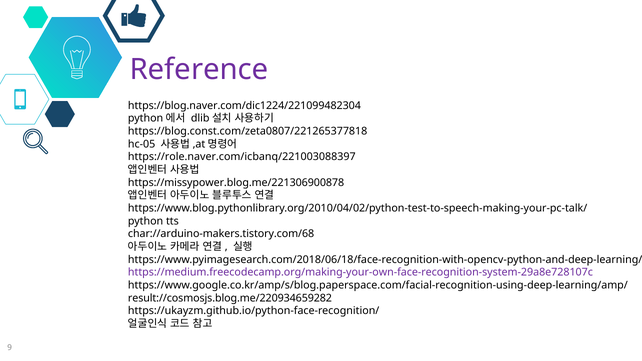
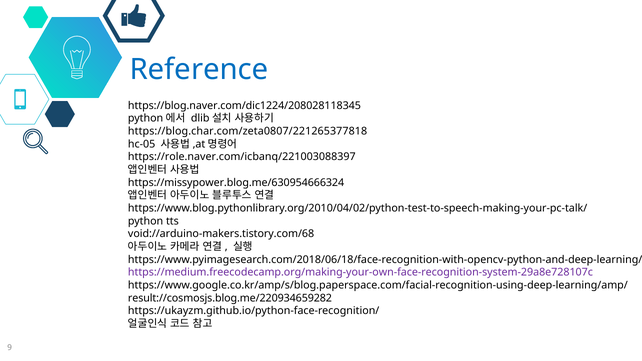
Reference colour: purple -> blue (199, 69)
https://blog.naver.com/dic1224/221099482304: https://blog.naver.com/dic1224/221099482304 -> https://blog.naver.com/dic1224/208028118345 (244, 106)
https://blog.const.com/zeta0807/221265377818: https://blog.const.com/zeta0807/221265377818 -> https://blog.char.com/zeta0807/221265377818 (248, 131)
https://missypower.blog.me/221306900878: https://missypower.blog.me/221306900878 -> https://missypower.blog.me/630954666324 (236, 183)
char://arduino-makers.tistory.com/68: char://arduino-makers.tistory.com/68 -> void://arduino-makers.tistory.com/68 (221, 234)
